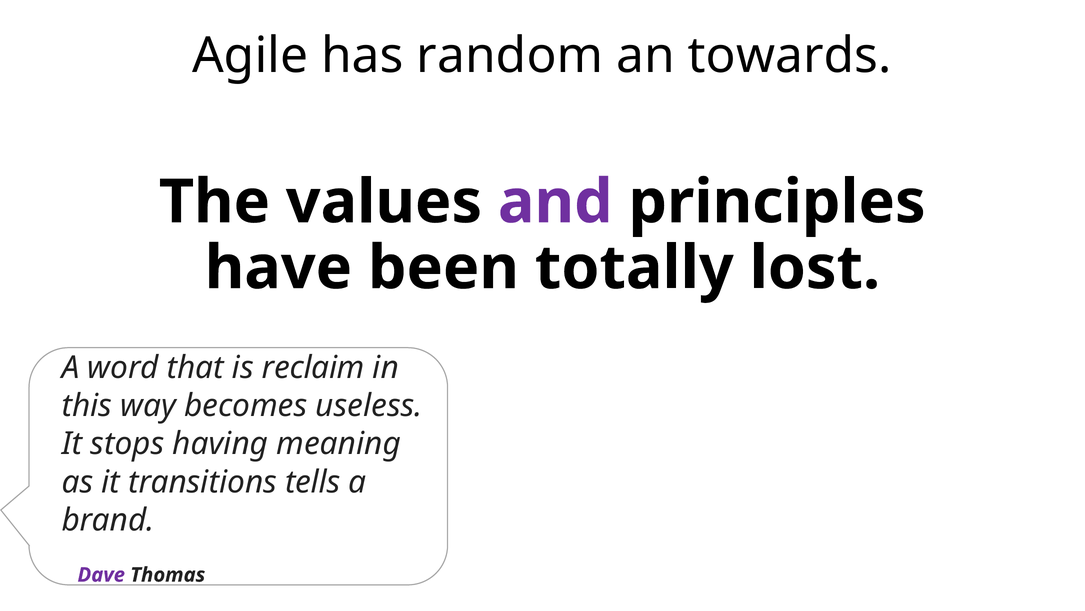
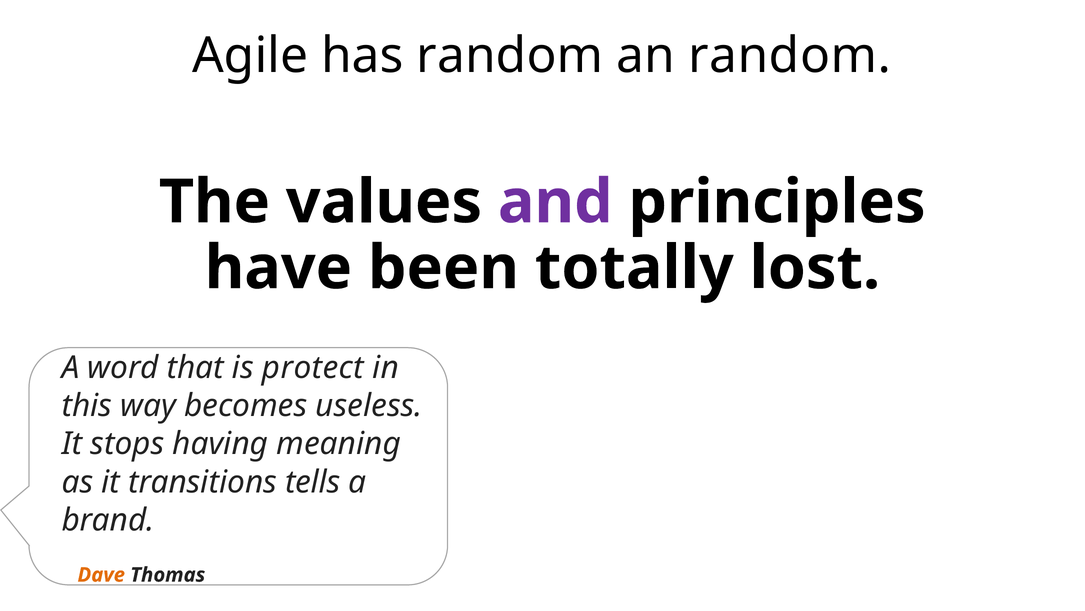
an towards: towards -> random (790, 56)
reclaim: reclaim -> protect (313, 368)
Dave colour: purple -> orange (101, 574)
